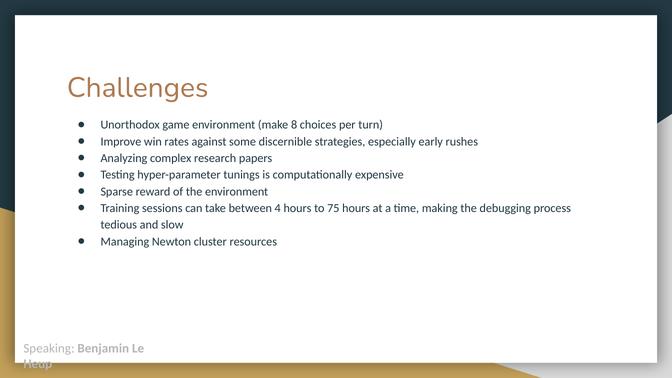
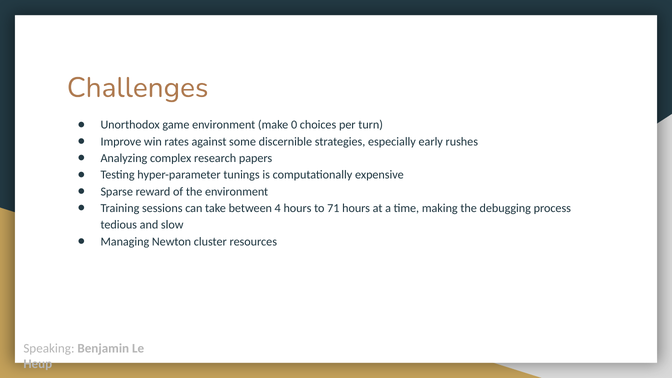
8: 8 -> 0 (294, 125)
75: 75 -> 71 (333, 208)
